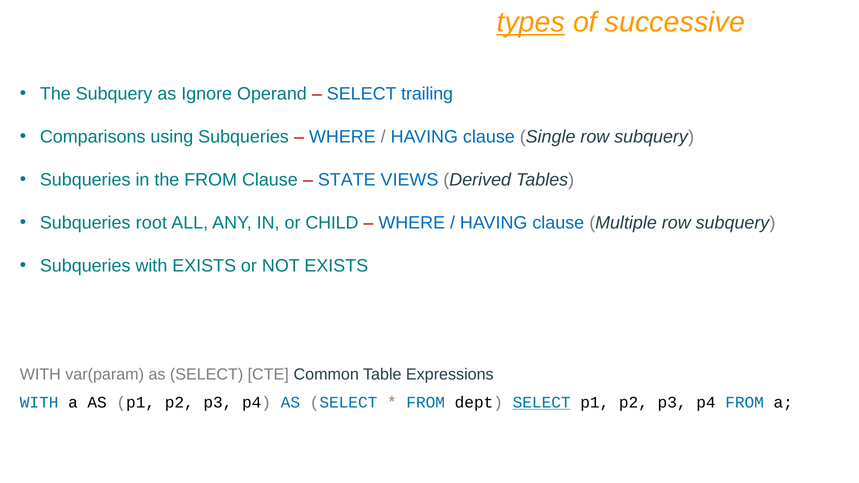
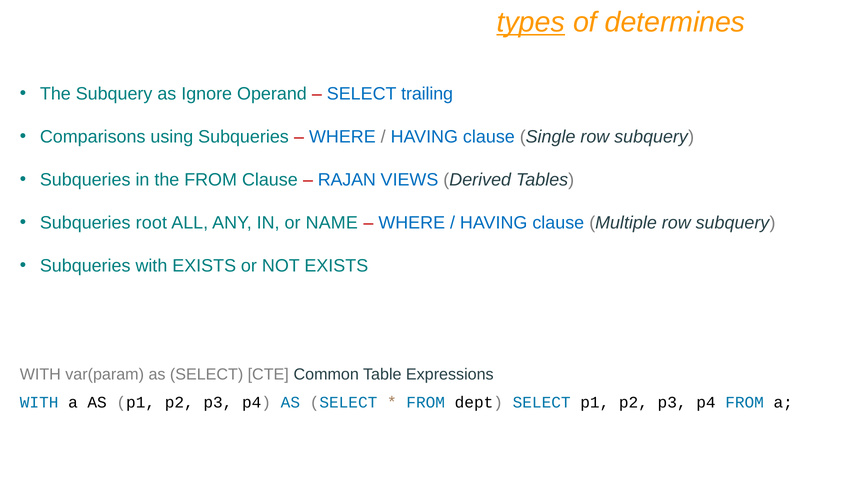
successive: successive -> determines (675, 22)
STATE: STATE -> RAJAN (347, 180)
CHILD: CHILD -> NAME (332, 223)
SELECT underline: present -> none (542, 402)
